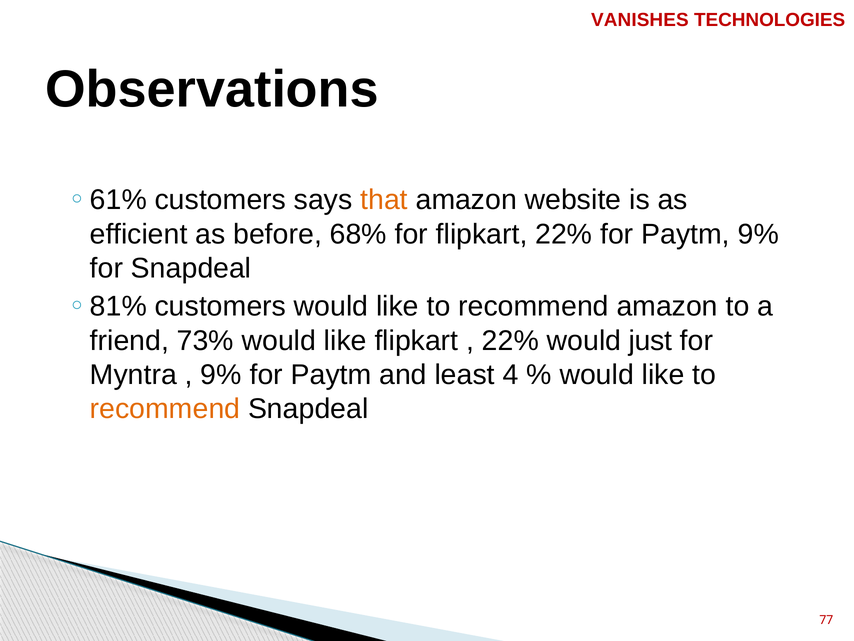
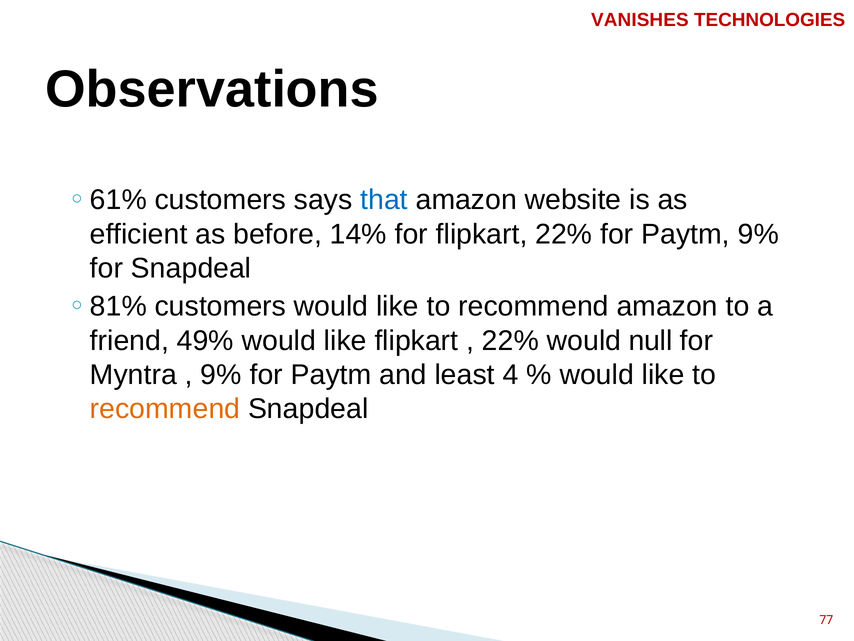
that colour: orange -> blue (384, 200)
68%: 68% -> 14% (358, 234)
73%: 73% -> 49% (205, 340)
just: just -> null (651, 340)
